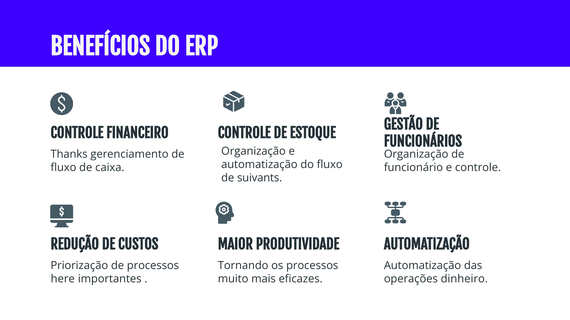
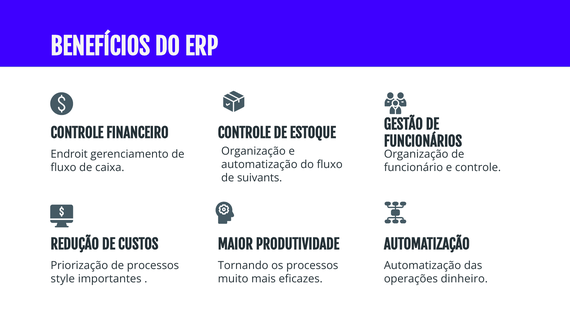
Thanks: Thanks -> Endroit (69, 154)
here: here -> style (63, 279)
